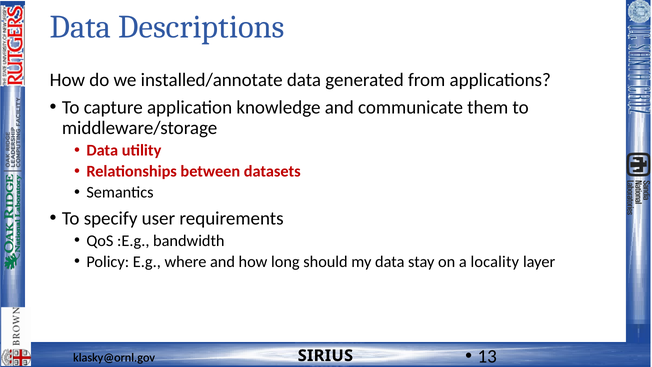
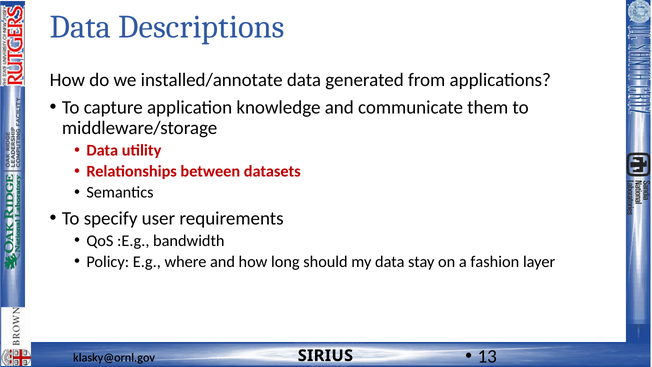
locality: locality -> fashion (495, 262)
